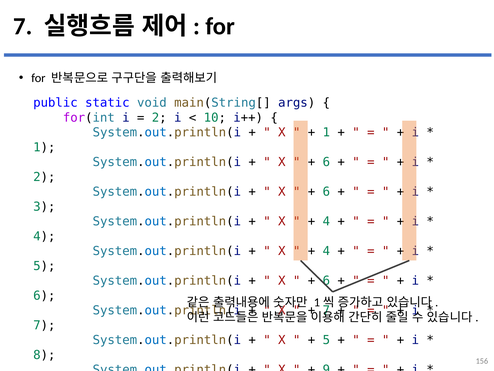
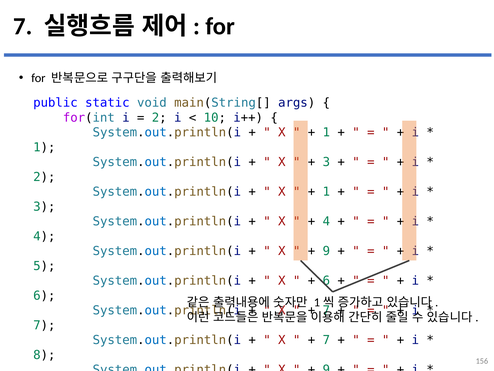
6: 6 -> 3 (326, 162)
6: 6 -> 1 (326, 192)
4: 4 -> 9 (326, 251)
5: 5 -> 7 (326, 340)
